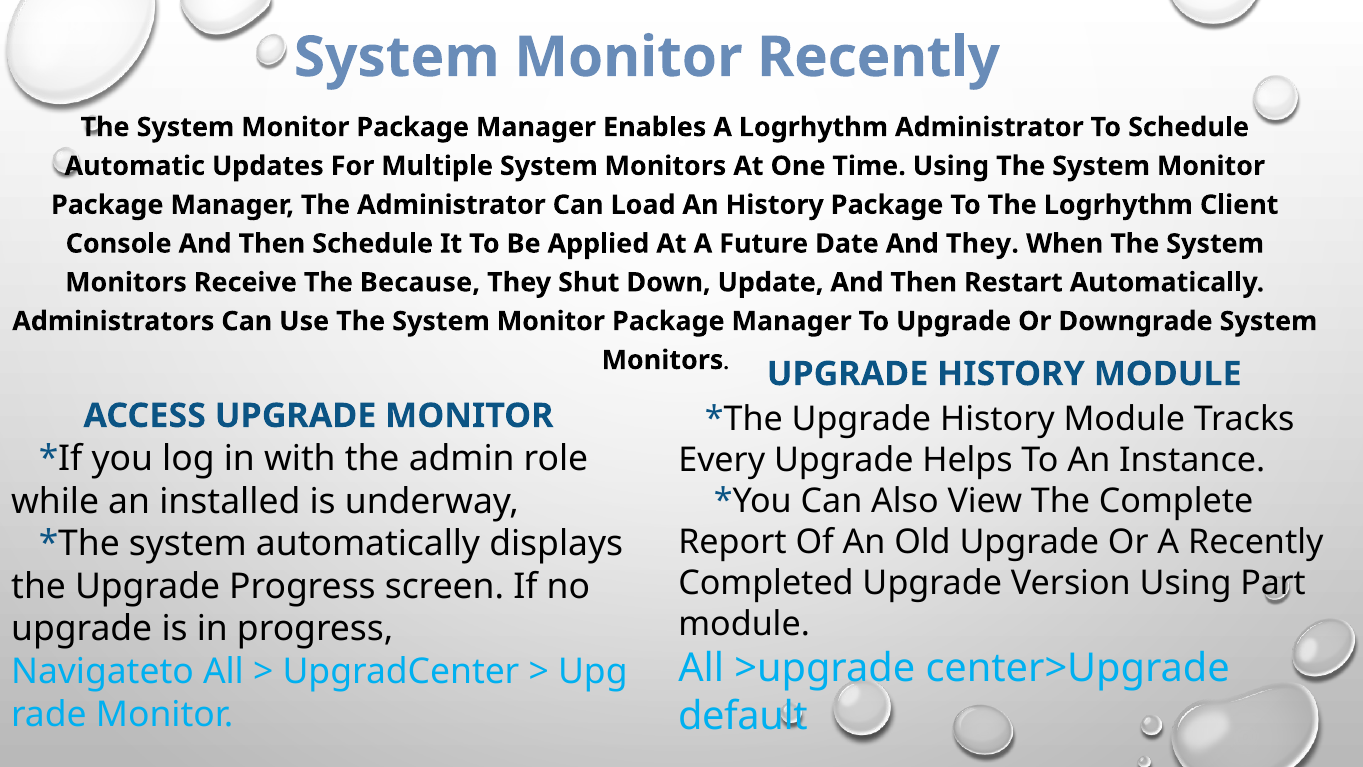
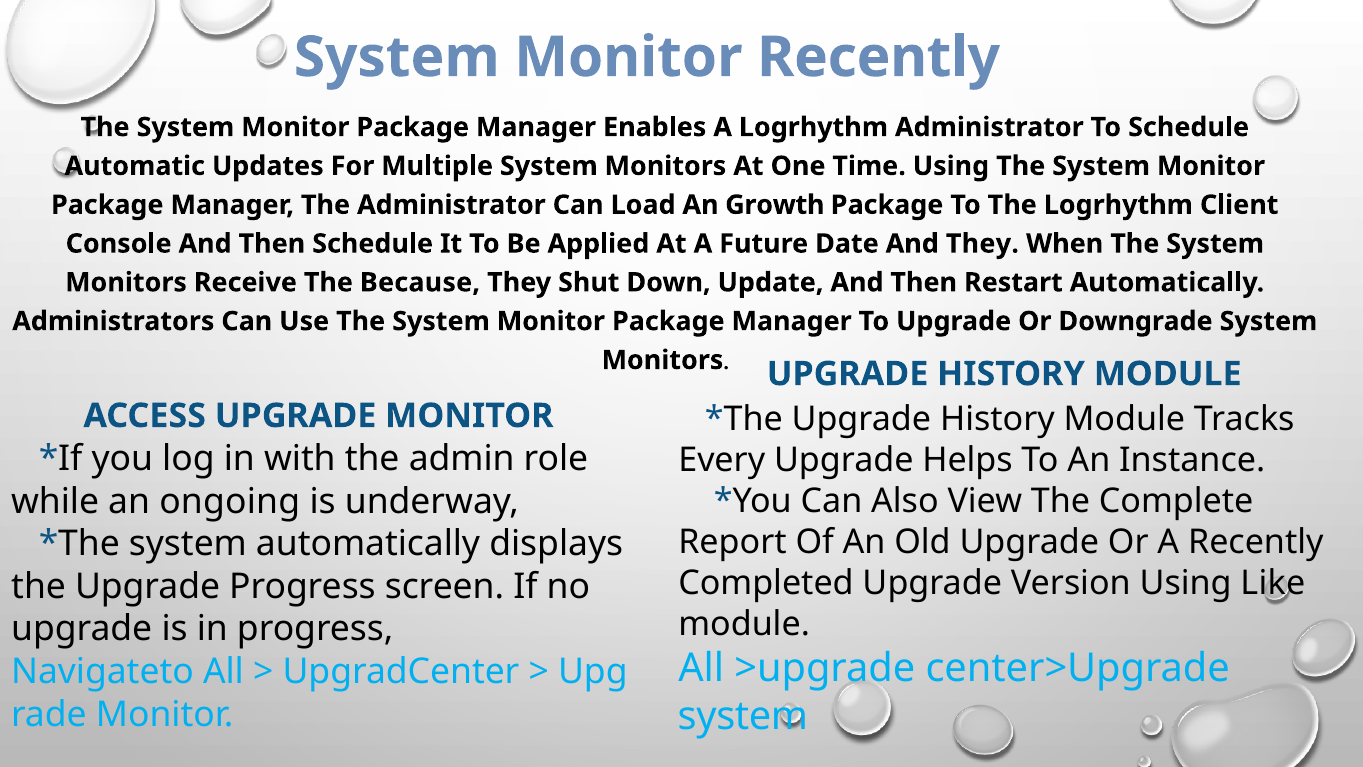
An History: History -> Growth (775, 205)
installed: installed -> ongoing (230, 501)
Part: Part -> Like (1273, 583)
default: default -> system (743, 716)
